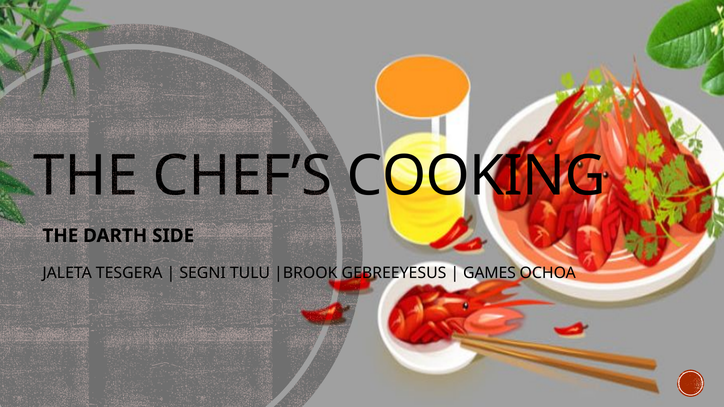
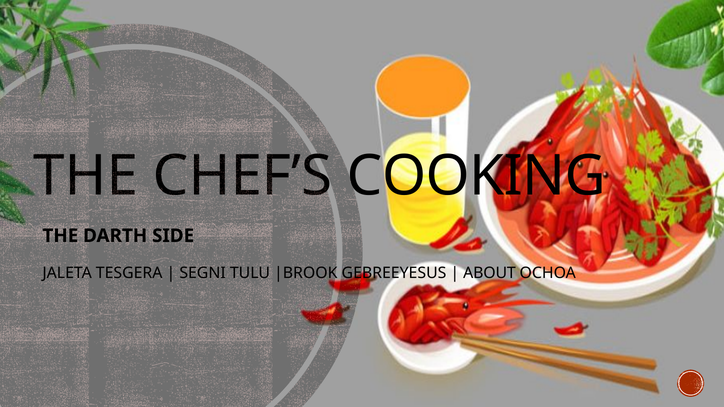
GAMES: GAMES -> ABOUT (489, 273)
